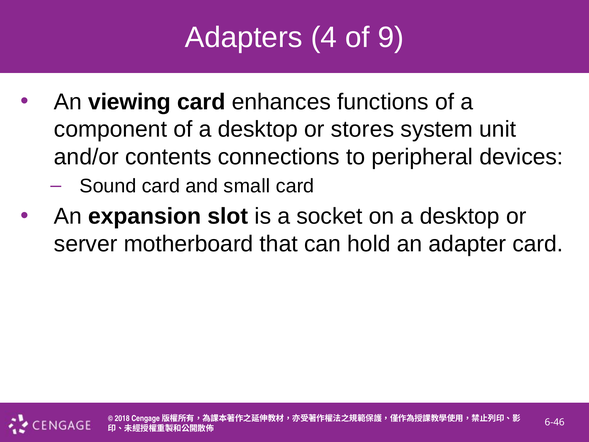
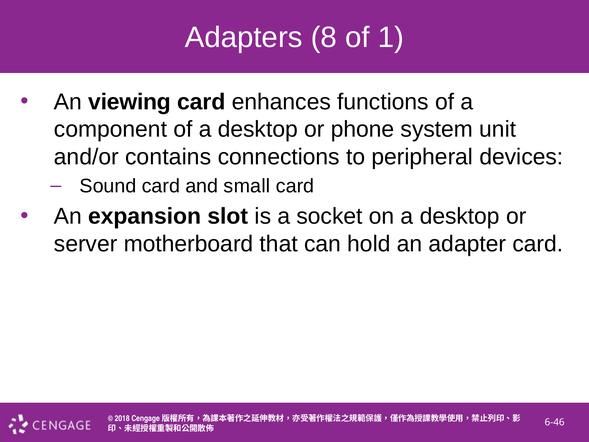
4: 4 -> 8 (324, 37)
9: 9 -> 1 (391, 37)
stores: stores -> phone (363, 129)
contents: contents -> contains (168, 157)
